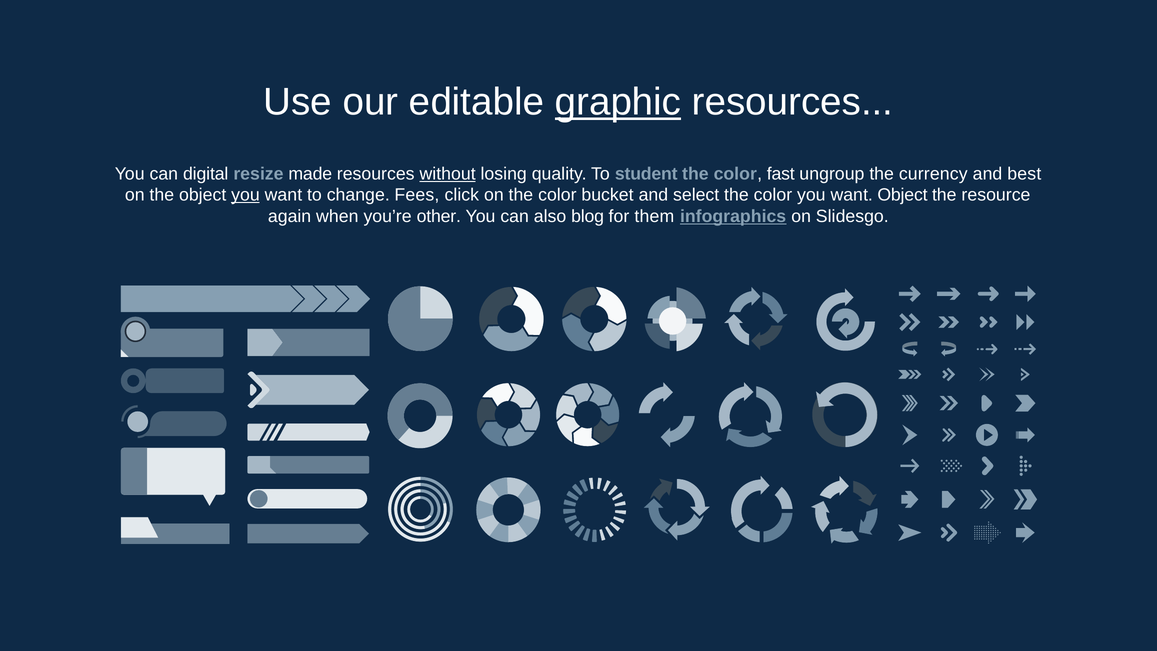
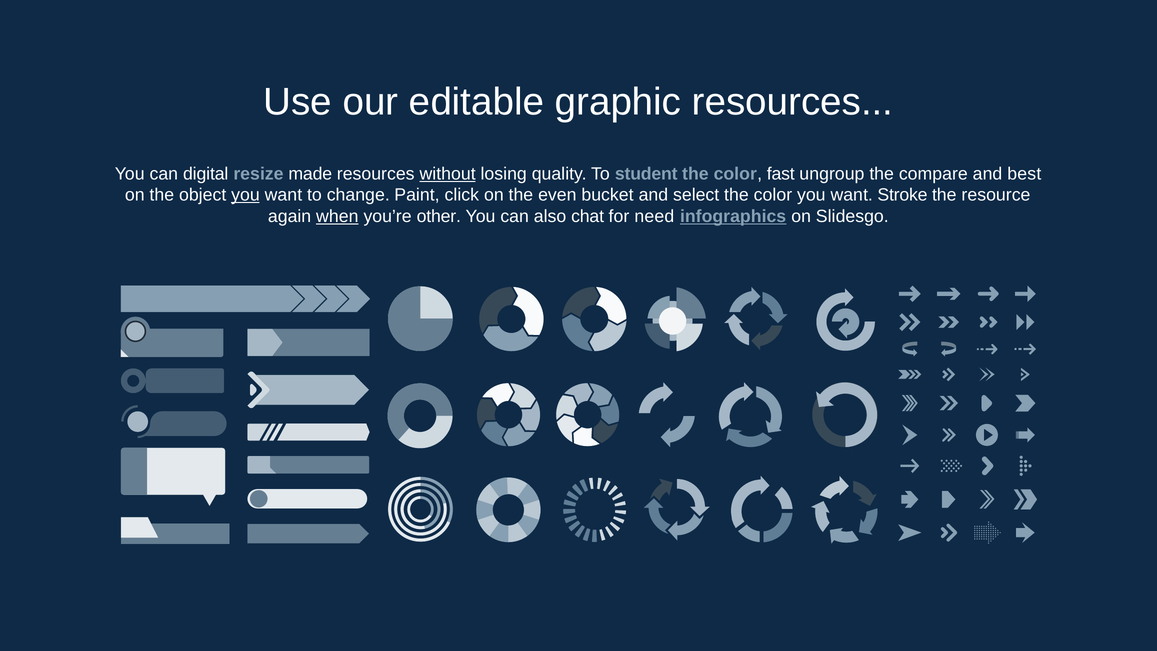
graphic underline: present -> none (618, 102)
currency: currency -> compare (933, 174)
Fees: Fees -> Paint (417, 195)
on the color: color -> even (557, 195)
want Object: Object -> Stroke (902, 195)
when underline: none -> present (337, 216)
blog: blog -> chat (588, 216)
them: them -> need (654, 216)
